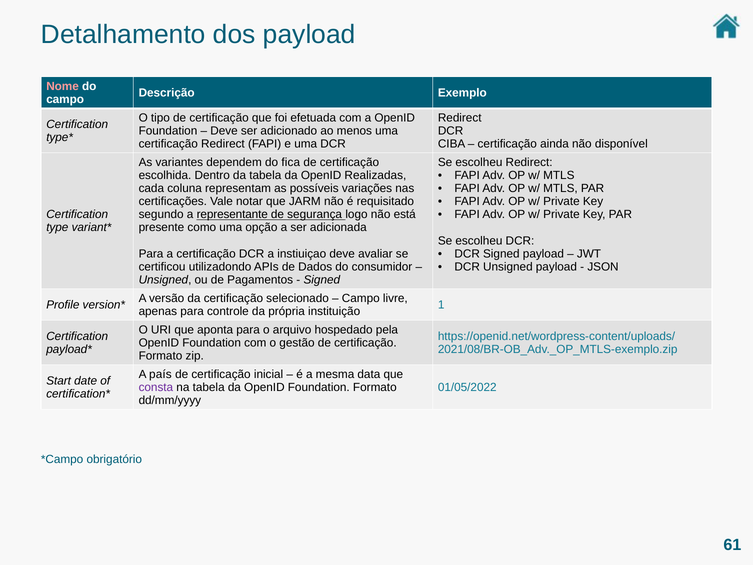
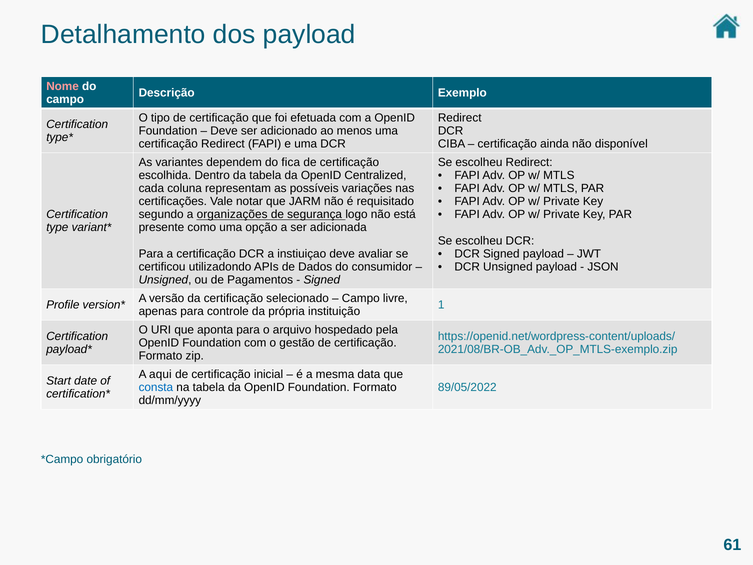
Realizadas: Realizadas -> Centralized (375, 175)
representante: representante -> organizações (232, 214)
país: país -> aqui (160, 374)
consta colour: purple -> blue (156, 387)
01/05/2022: 01/05/2022 -> 89/05/2022 (467, 387)
